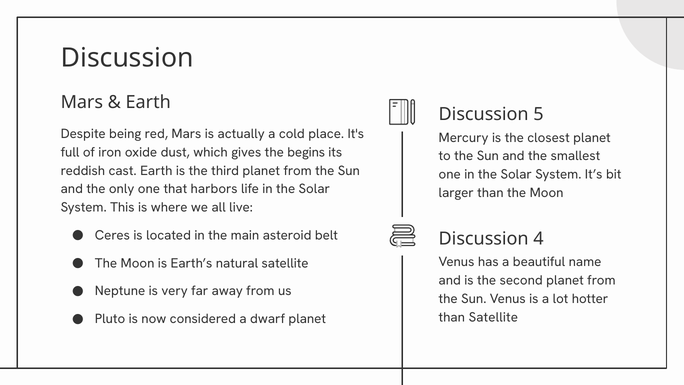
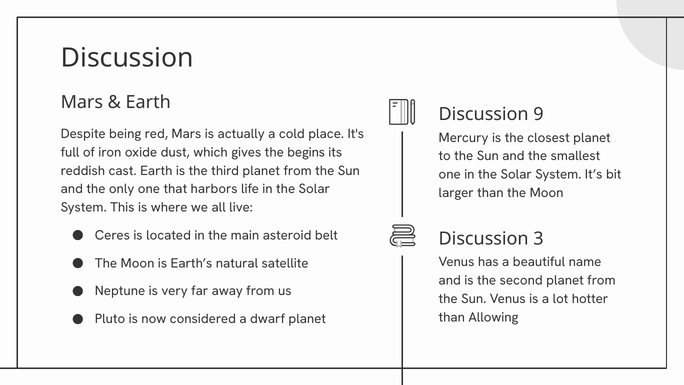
5: 5 -> 9 (538, 114)
4: 4 -> 3 (538, 239)
than Satellite: Satellite -> Allowing (493, 317)
